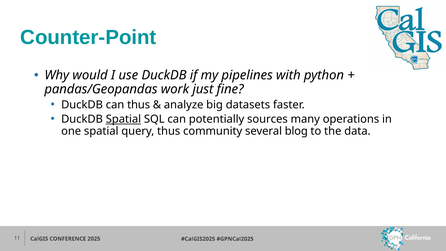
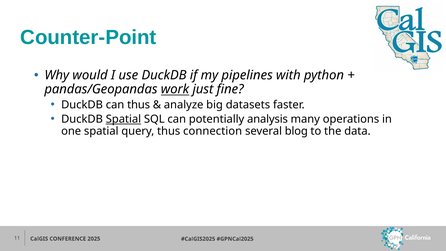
work underline: none -> present (175, 89)
sources: sources -> analysis (267, 119)
community: community -> connection (213, 131)
